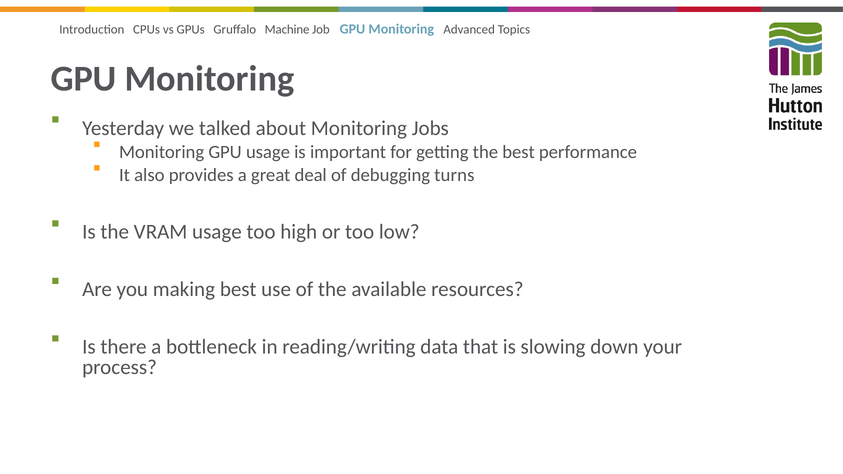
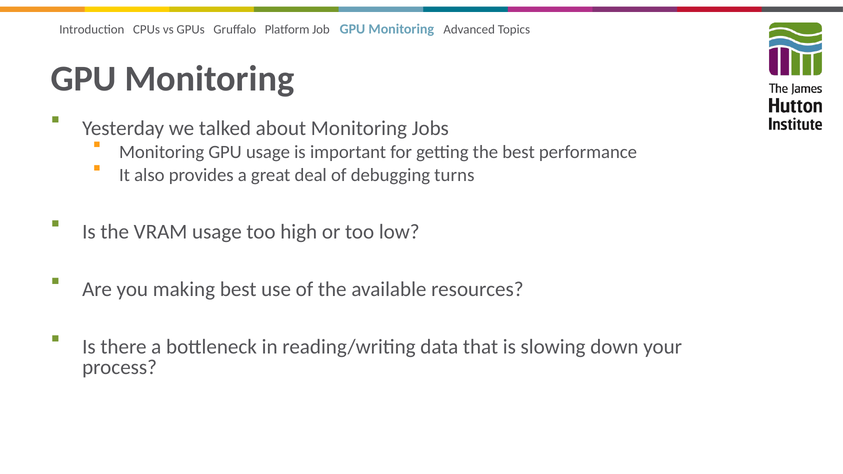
Machine: Machine -> Platform (287, 30)
